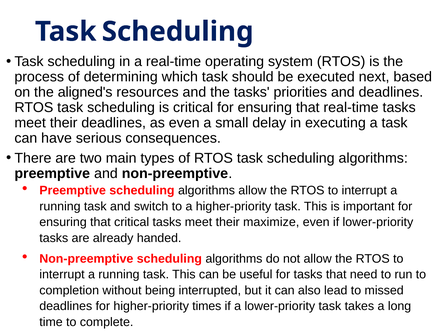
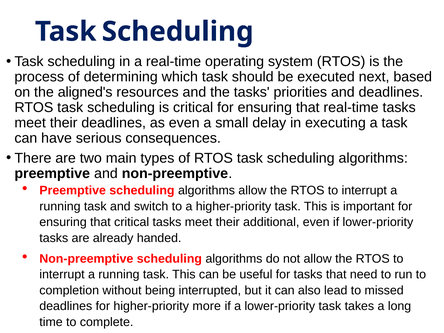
maximize: maximize -> additional (271, 222)
times: times -> more (207, 306)
